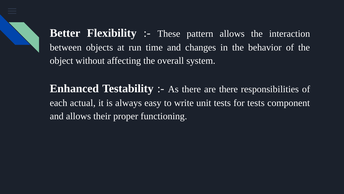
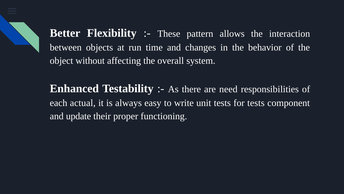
are there: there -> need (228, 89)
and allows: allows -> update (78, 116)
